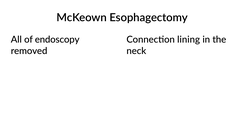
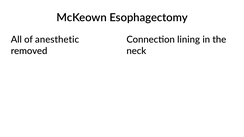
endoscopy: endoscopy -> anesthetic (57, 40)
